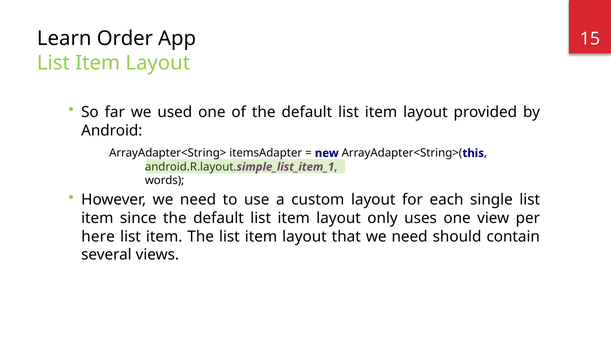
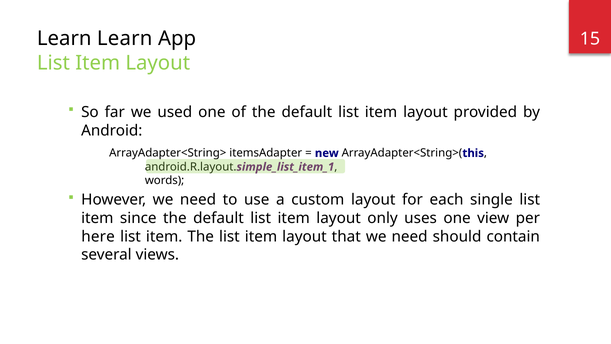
Learn Order: Order -> Learn (125, 39)
